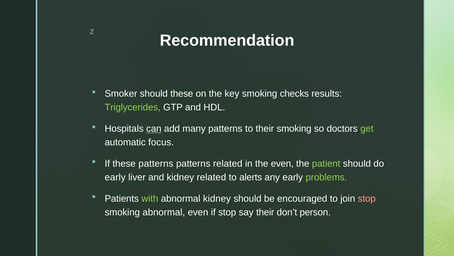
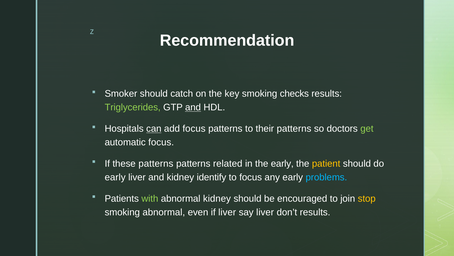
should these: these -> catch (182, 94)
and underline: none -> present (193, 107)
add many: many -> focus (194, 128)
their smoking: smoking -> patterns (294, 128)
the even: even -> early (282, 163)
patient colour: light green -> yellow (326, 163)
kidney related: related -> identify (211, 177)
to alerts: alerts -> focus (251, 177)
problems colour: light green -> light blue (326, 177)
stop colour: pink -> yellow (367, 198)
if stop: stop -> liver (227, 212)
say their: their -> liver (265, 212)
don’t person: person -> results (315, 212)
